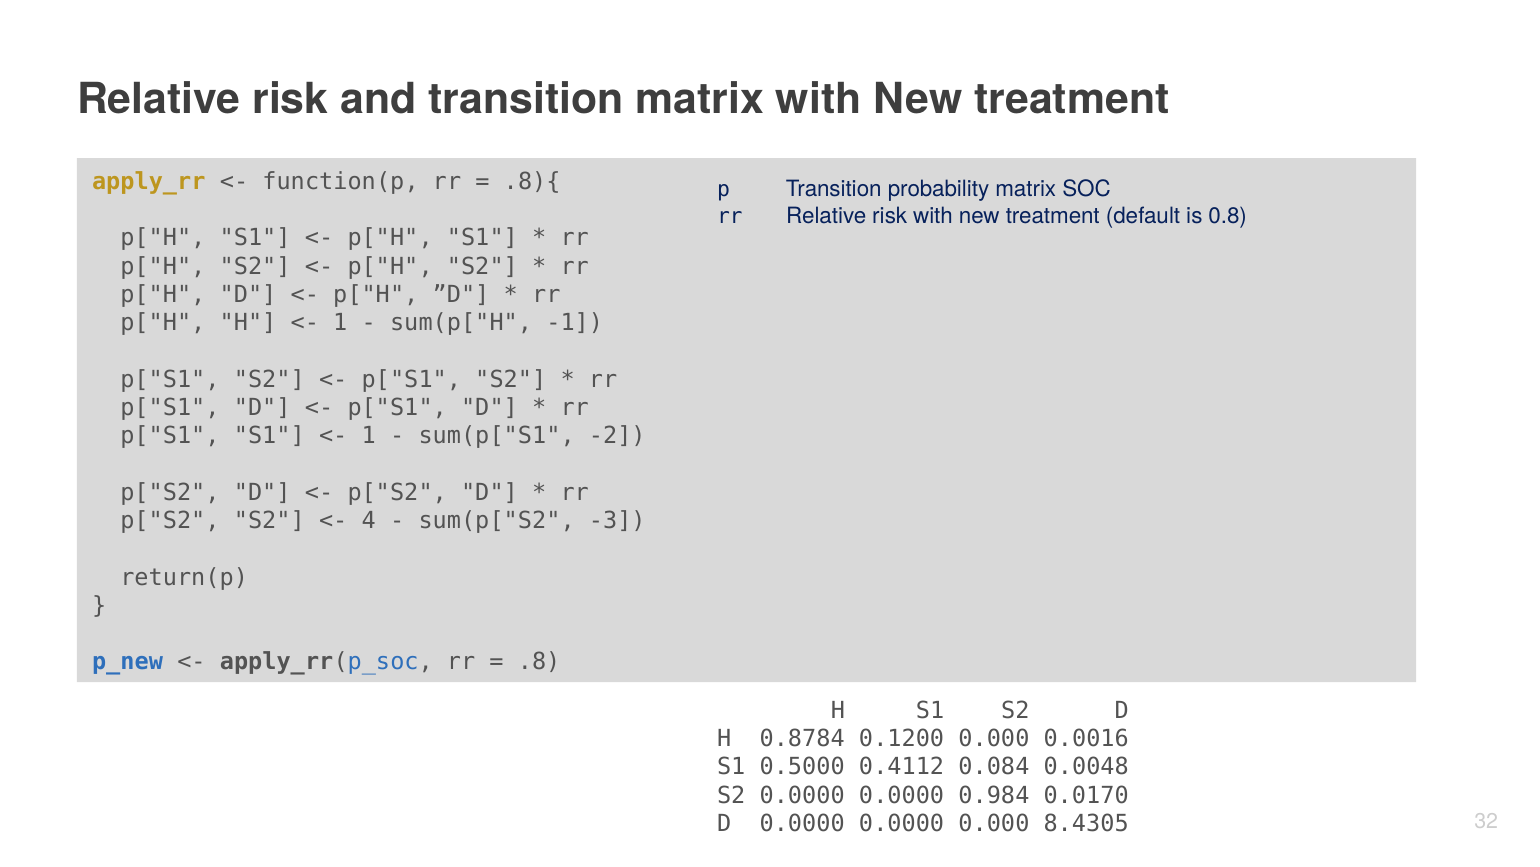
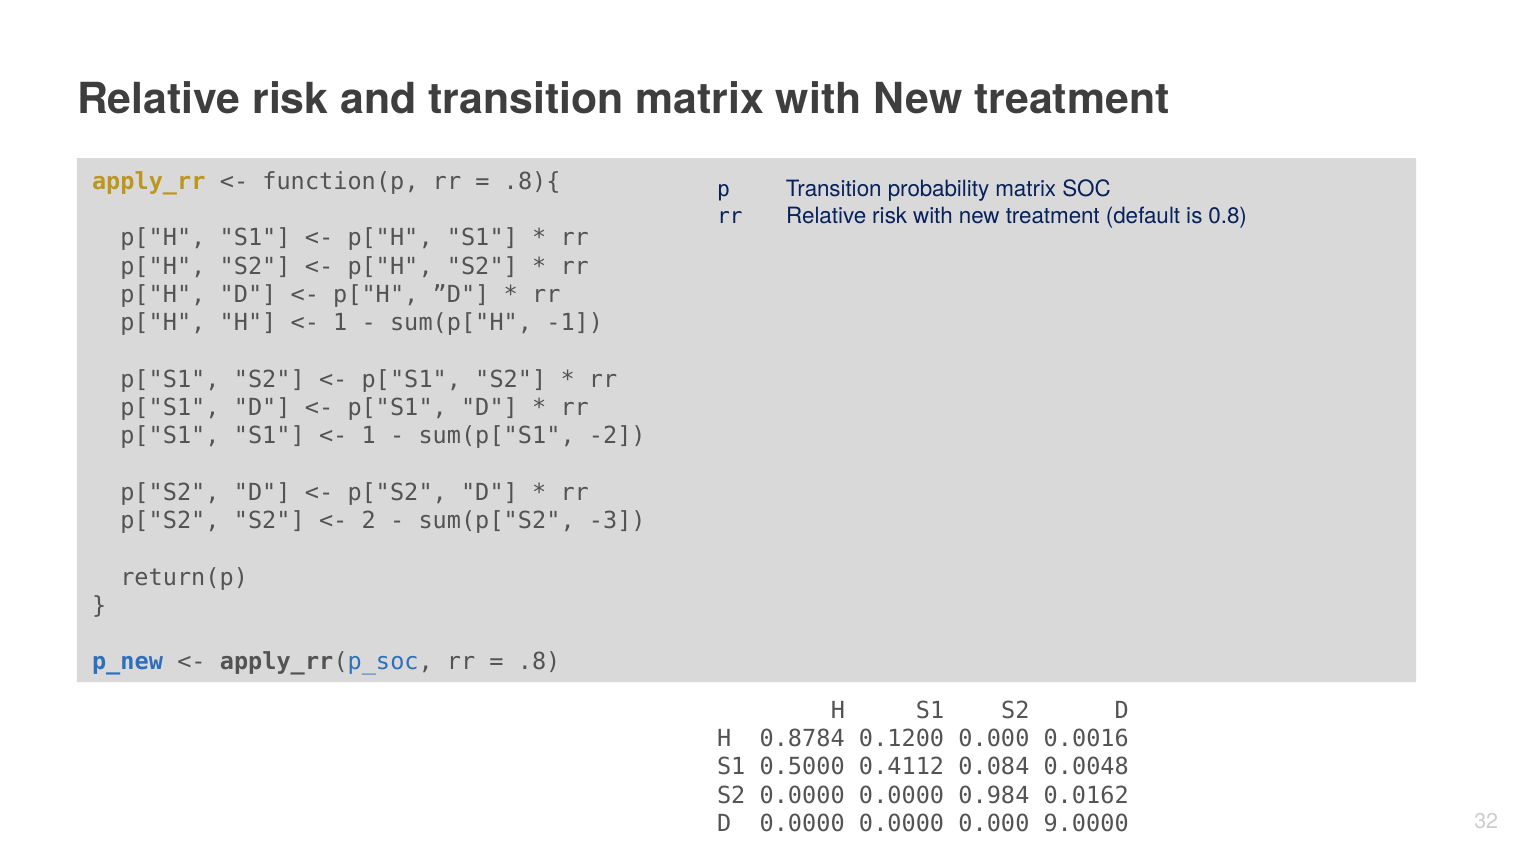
4: 4 -> 2 (369, 520)
0.0170: 0.0170 -> 0.0162 (1086, 795)
8.4305: 8.4305 -> 9.0000 (1086, 823)
